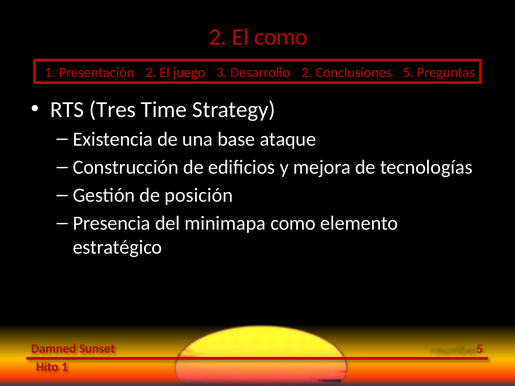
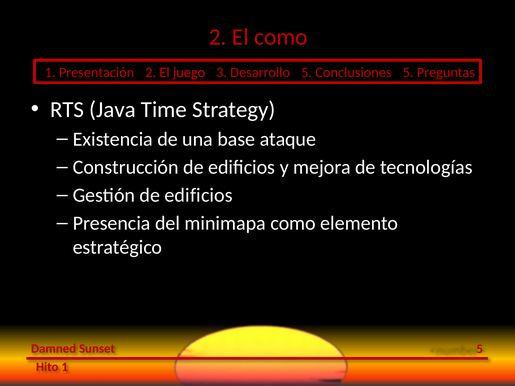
2: 2 -> 5 (307, 72)
Tres: Tres -> Java (112, 110)
Gestión de posición: posición -> edificios (199, 195)
